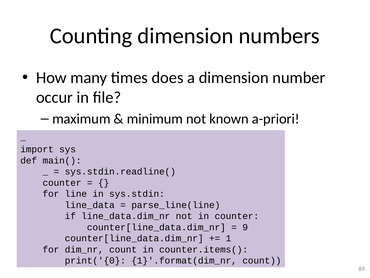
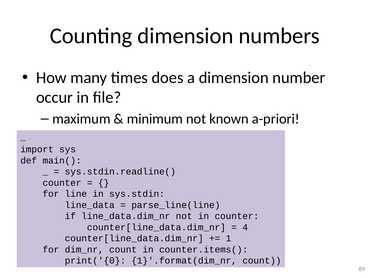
9: 9 -> 4 (245, 227)
